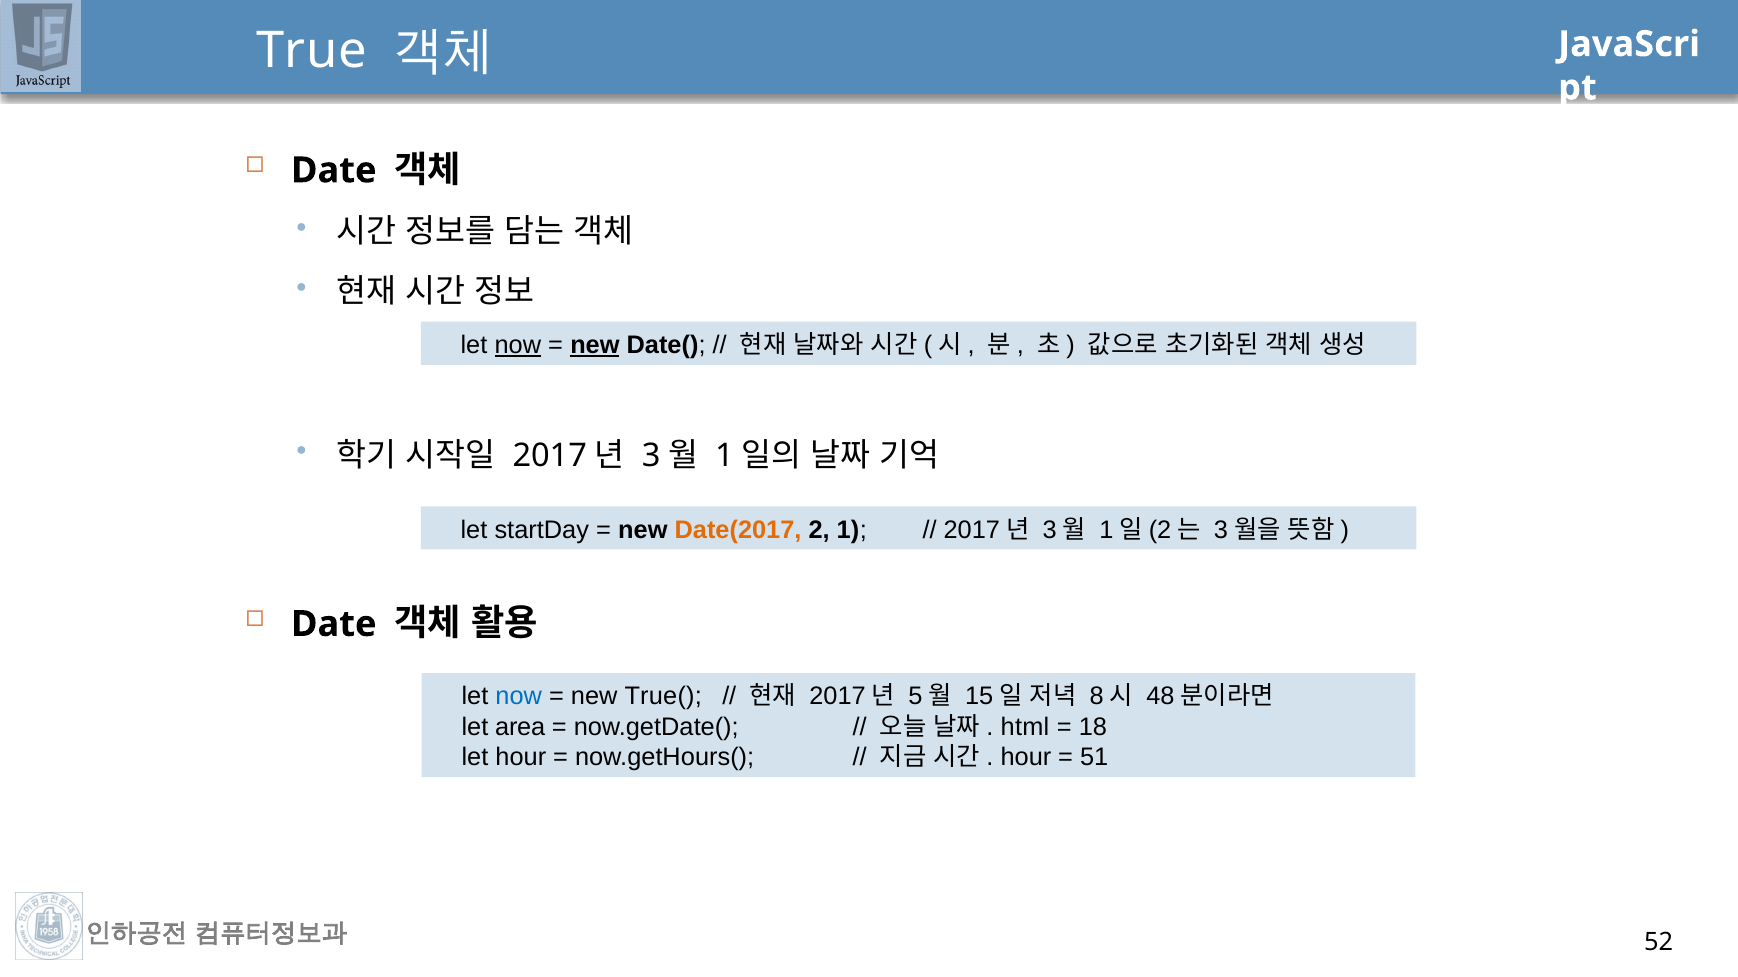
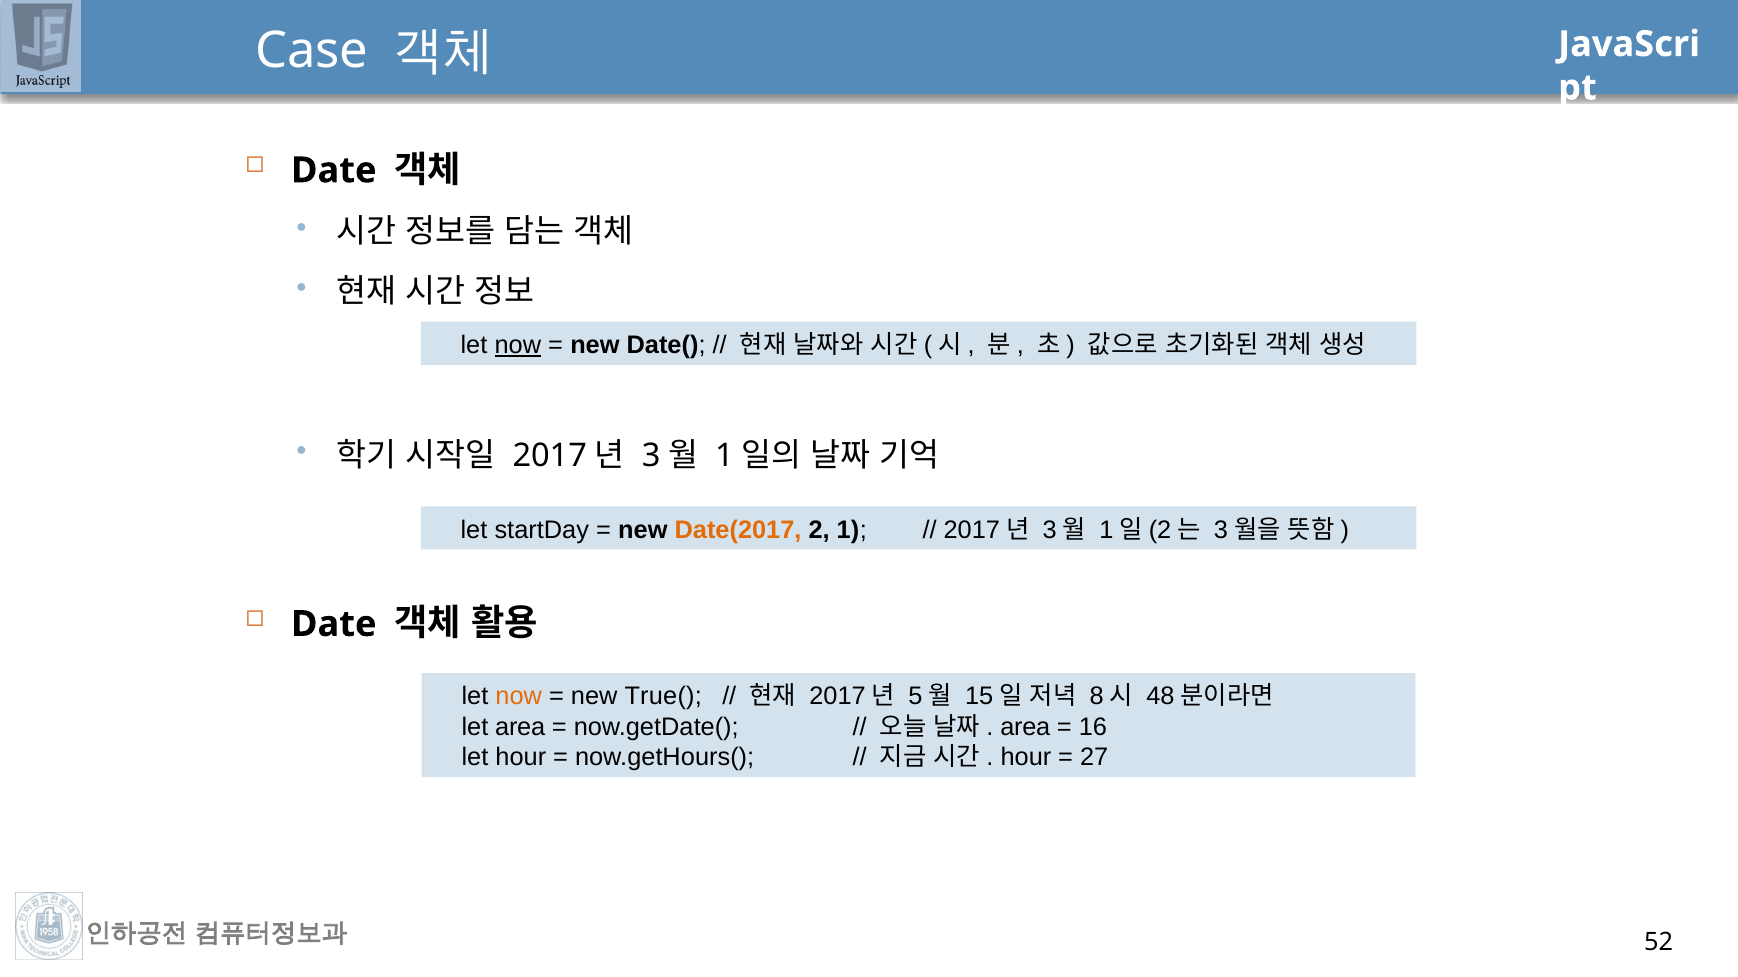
True: True -> Case (312, 51)
new underline: present -> none (595, 345)
now colour: blue -> orange (519, 697)
html: html -> area (1025, 727)
18: 18 -> 16 (1093, 727)
51: 51 -> 27 (1094, 758)
